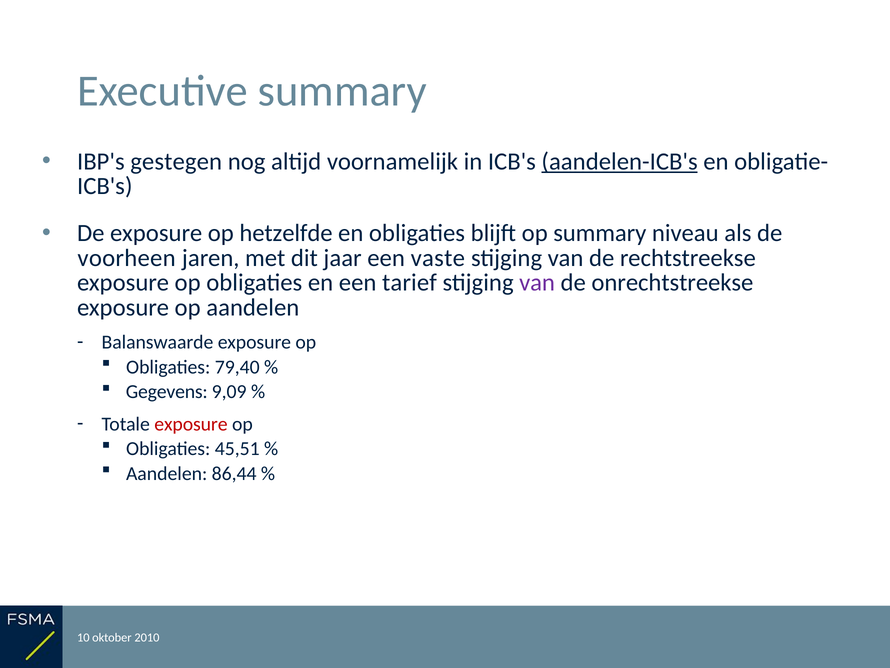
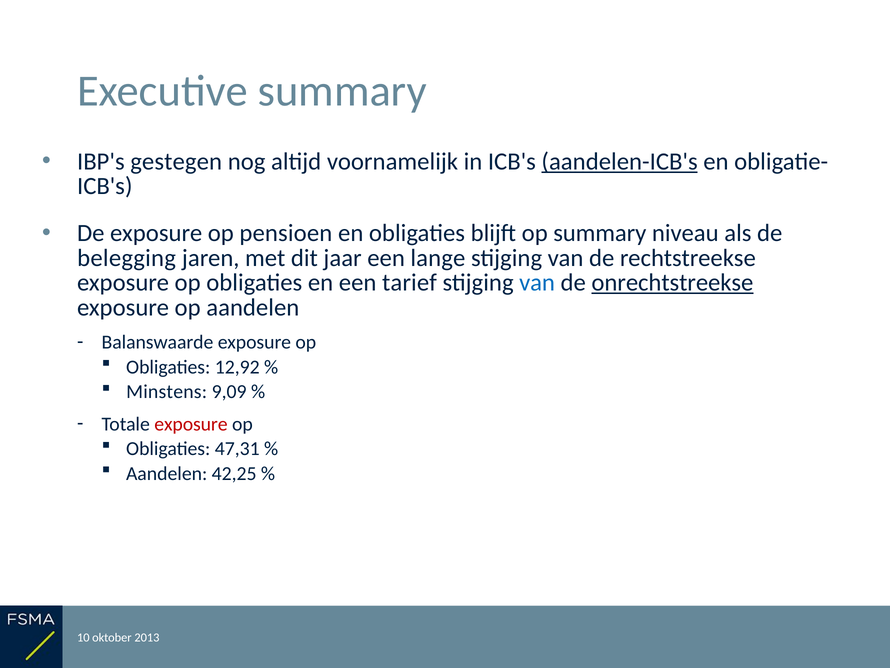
hetzelfde: hetzelfde -> pensioen (286, 233)
voorheen: voorheen -> belegging (127, 258)
vaste: vaste -> lange (438, 258)
van colour: purple -> blue (537, 283)
onrechtstreekse underline: none -> present (672, 283)
79,40: 79,40 -> 12,92 (237, 367)
Gegevens: Gegevens -> Minstens (167, 392)
45,51: 45,51 -> 47,31 (237, 448)
86,44: 86,44 -> 42,25 (234, 473)
2010: 2010 -> 2013 (147, 637)
